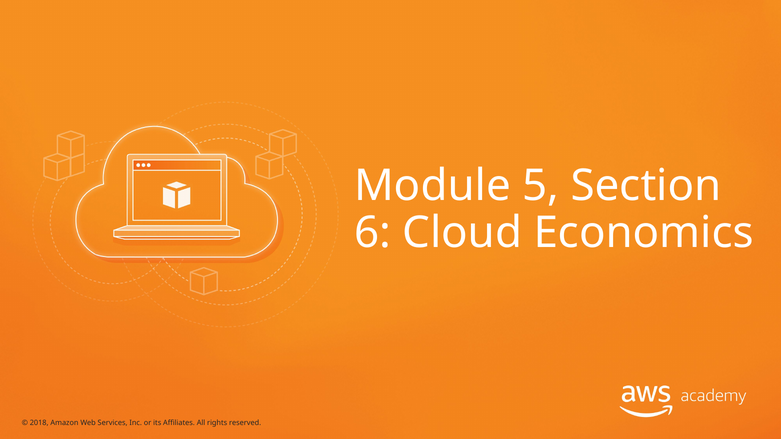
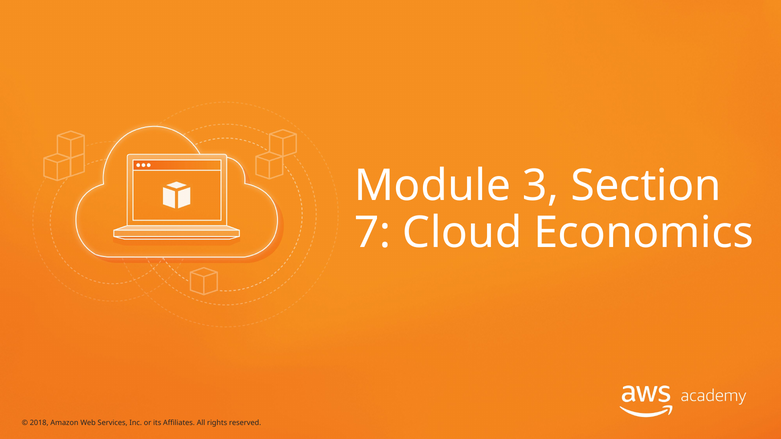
5: 5 -> 3 (541, 186)
6: 6 -> 7 (373, 233)
